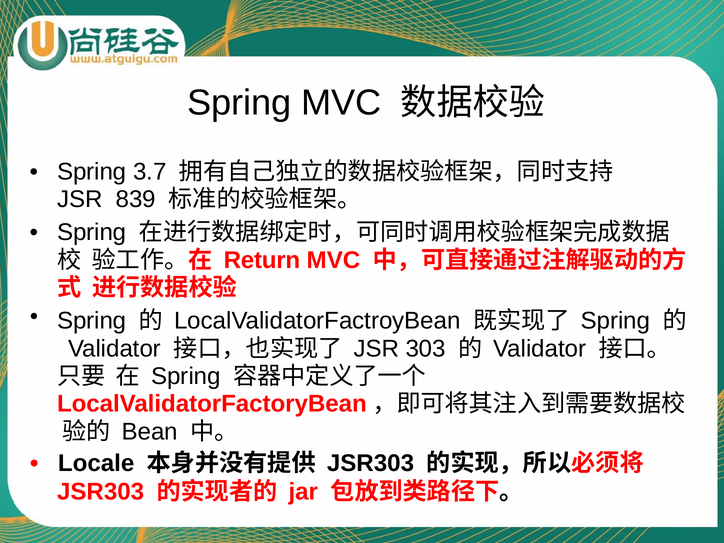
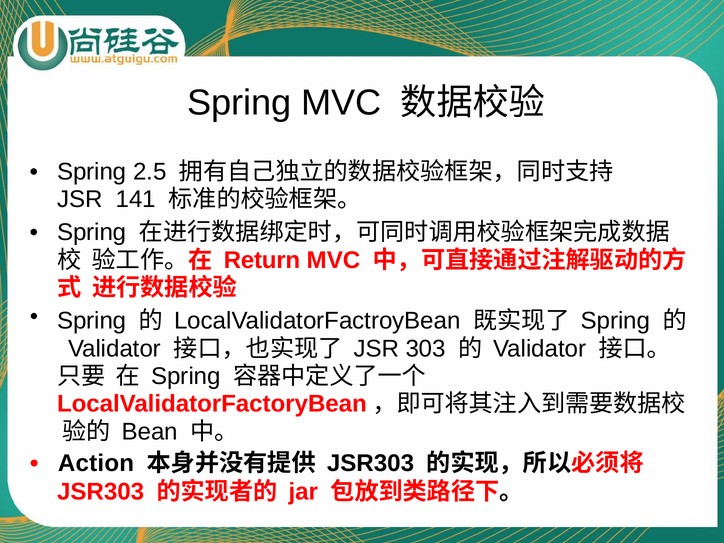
3.7: 3.7 -> 2.5 (150, 172)
839: 839 -> 141 (136, 199)
Locale: Locale -> Action (96, 463)
